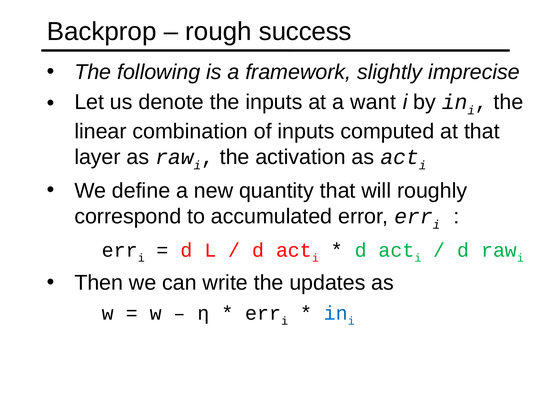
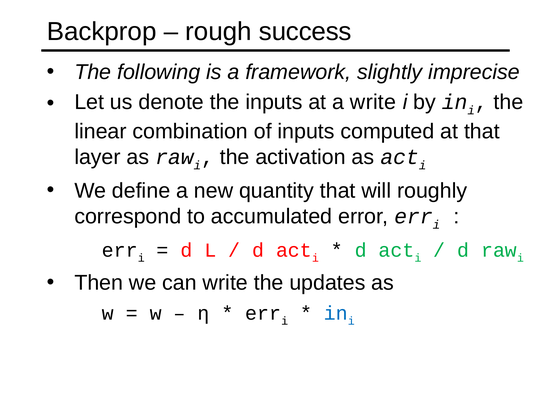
a want: want -> write (373, 102)
